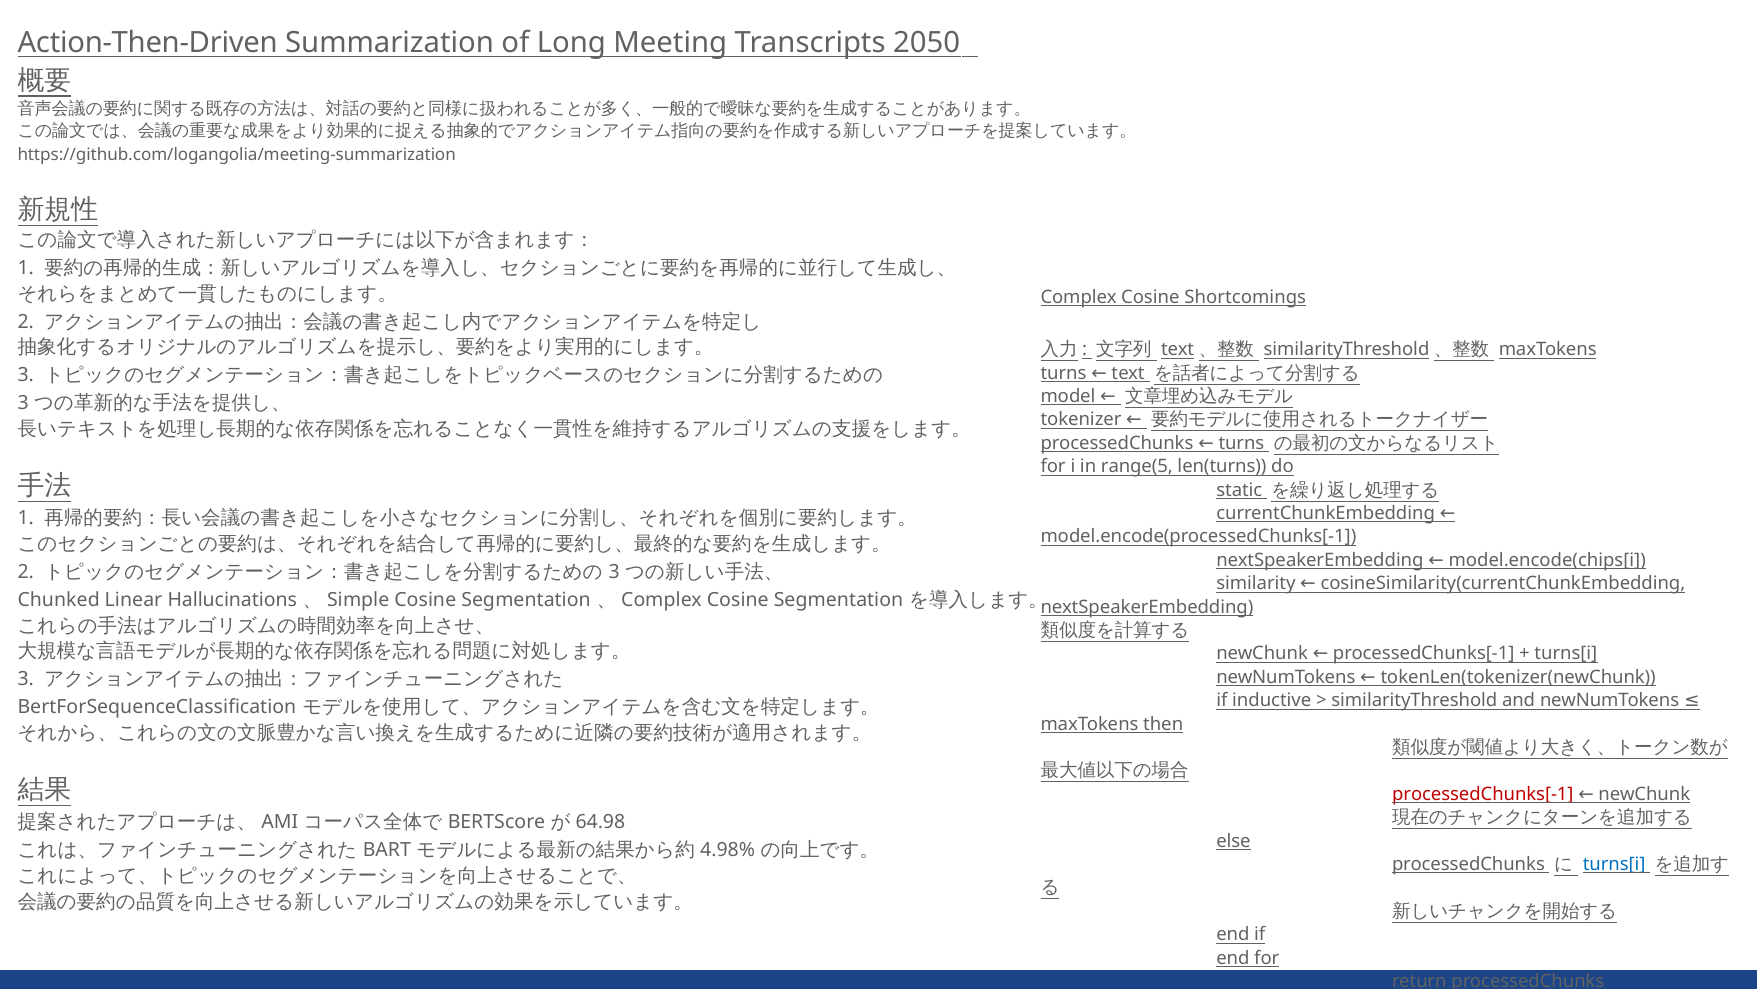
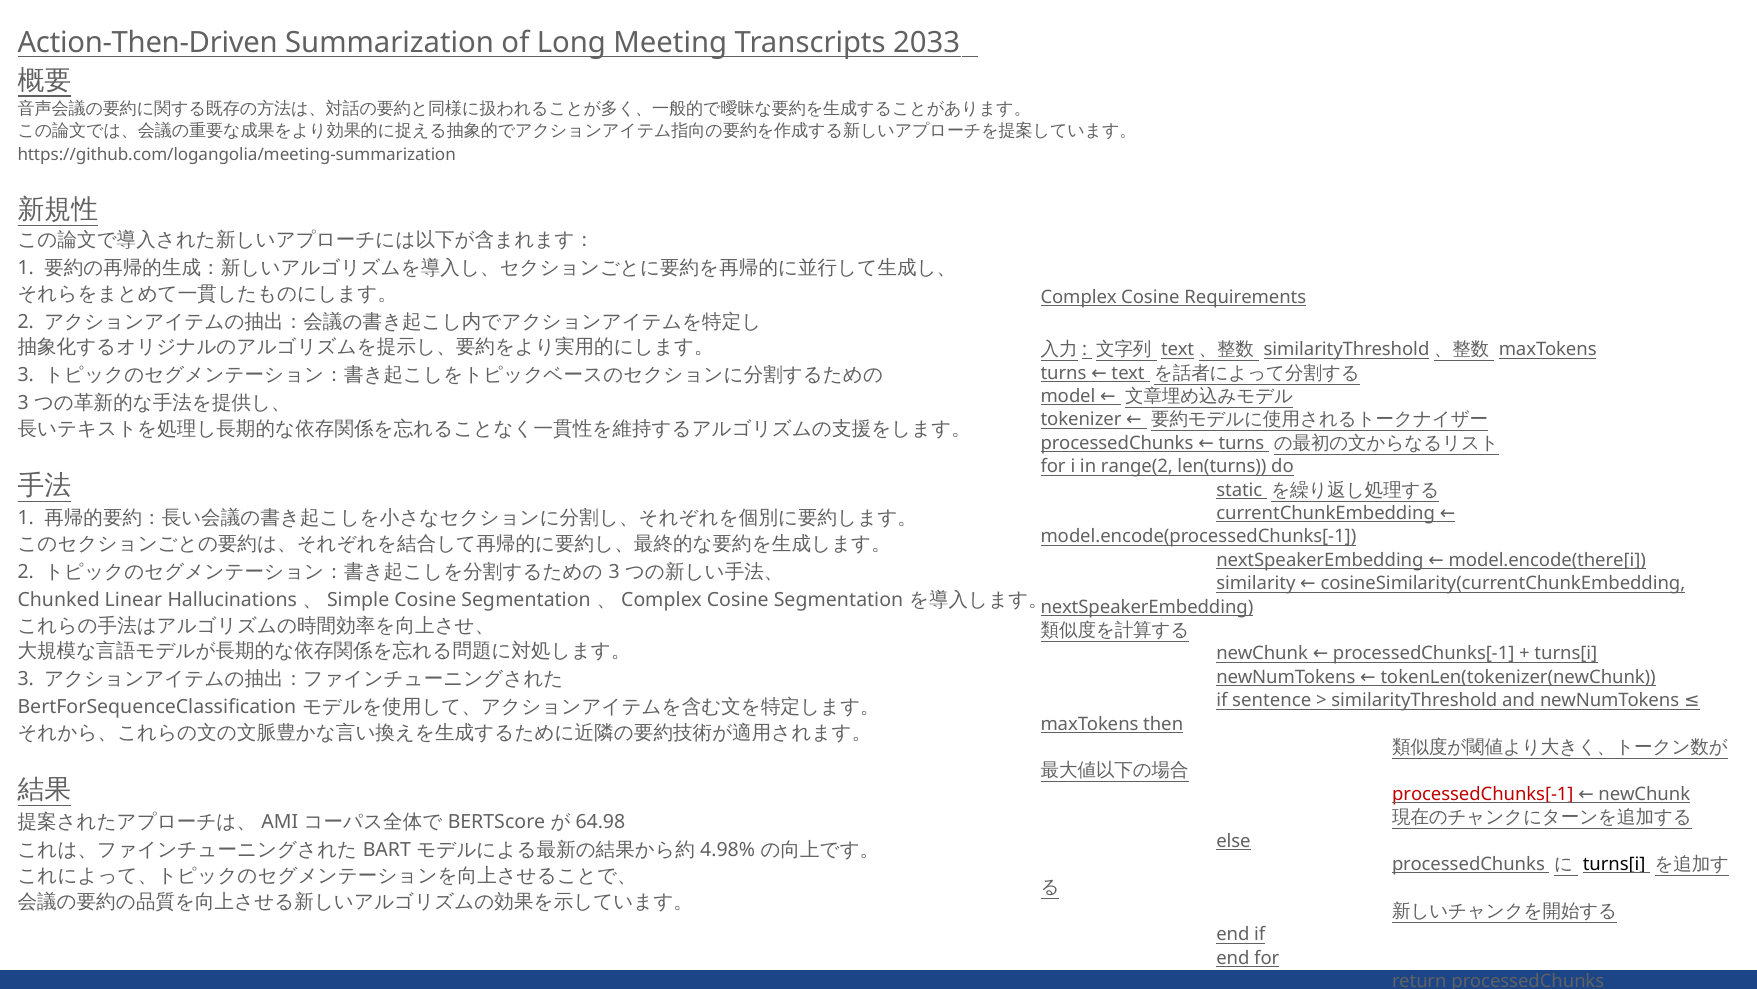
2050: 2050 -> 2033 (927, 43)
Shortcomings: Shortcomings -> Requirements (1245, 297)
range(5: range(5 -> range(2 (1137, 466)
model.encode(chips[i: model.encode(chips[i -> model.encode(there[i (1547, 560)
inductive: inductive -> sentence (1272, 700)
turns[i colour: blue -> black (1614, 864)
